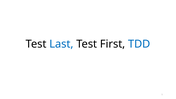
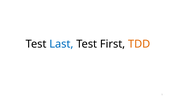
TDD colour: blue -> orange (139, 44)
